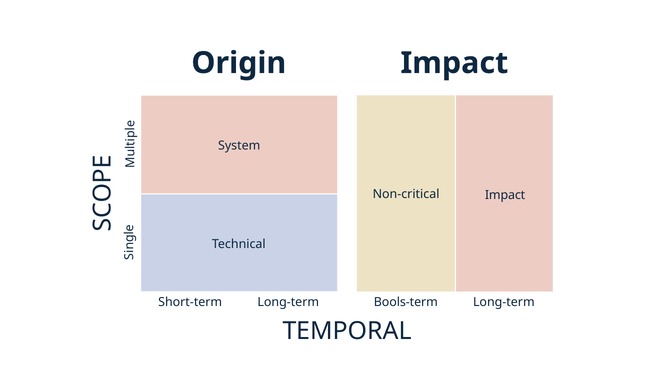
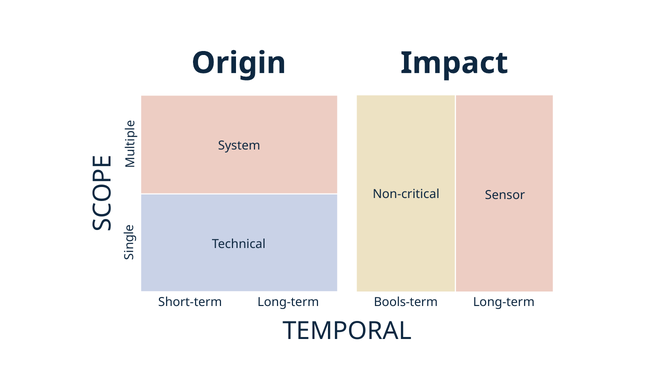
Impact: Impact -> Sensor (505, 196)
